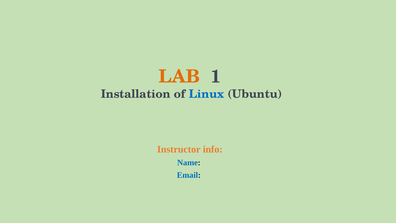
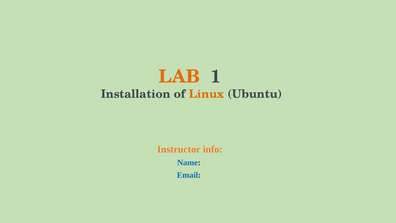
Linux colour: blue -> orange (206, 94)
